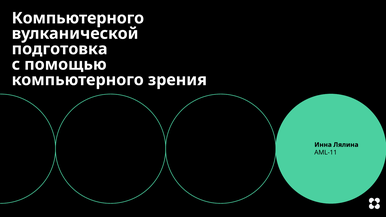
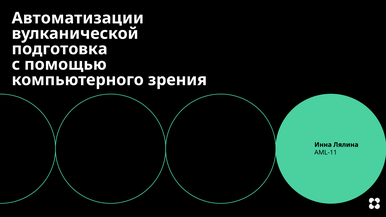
Компьютерного: Компьютерного -> Автоматизации (78, 18)
